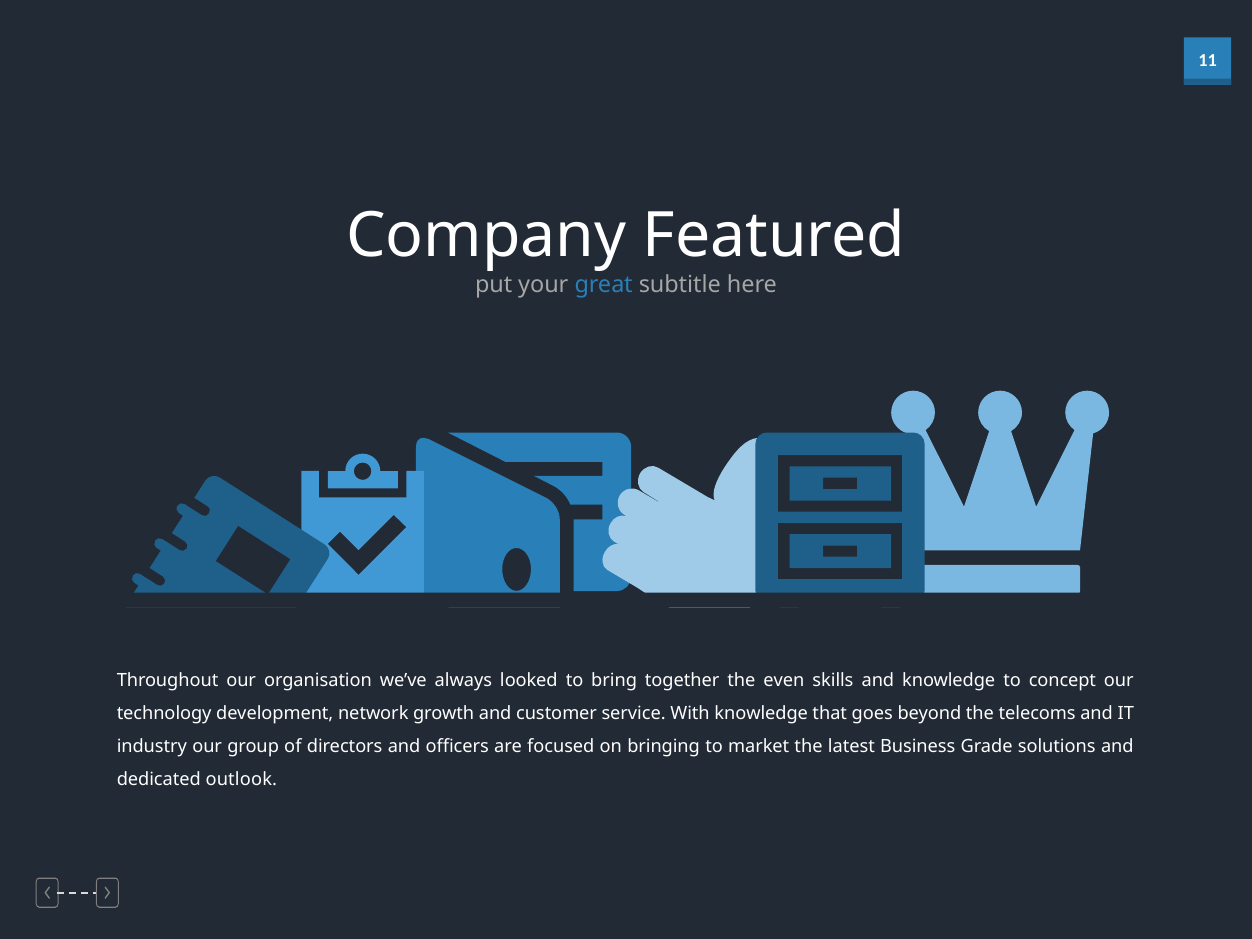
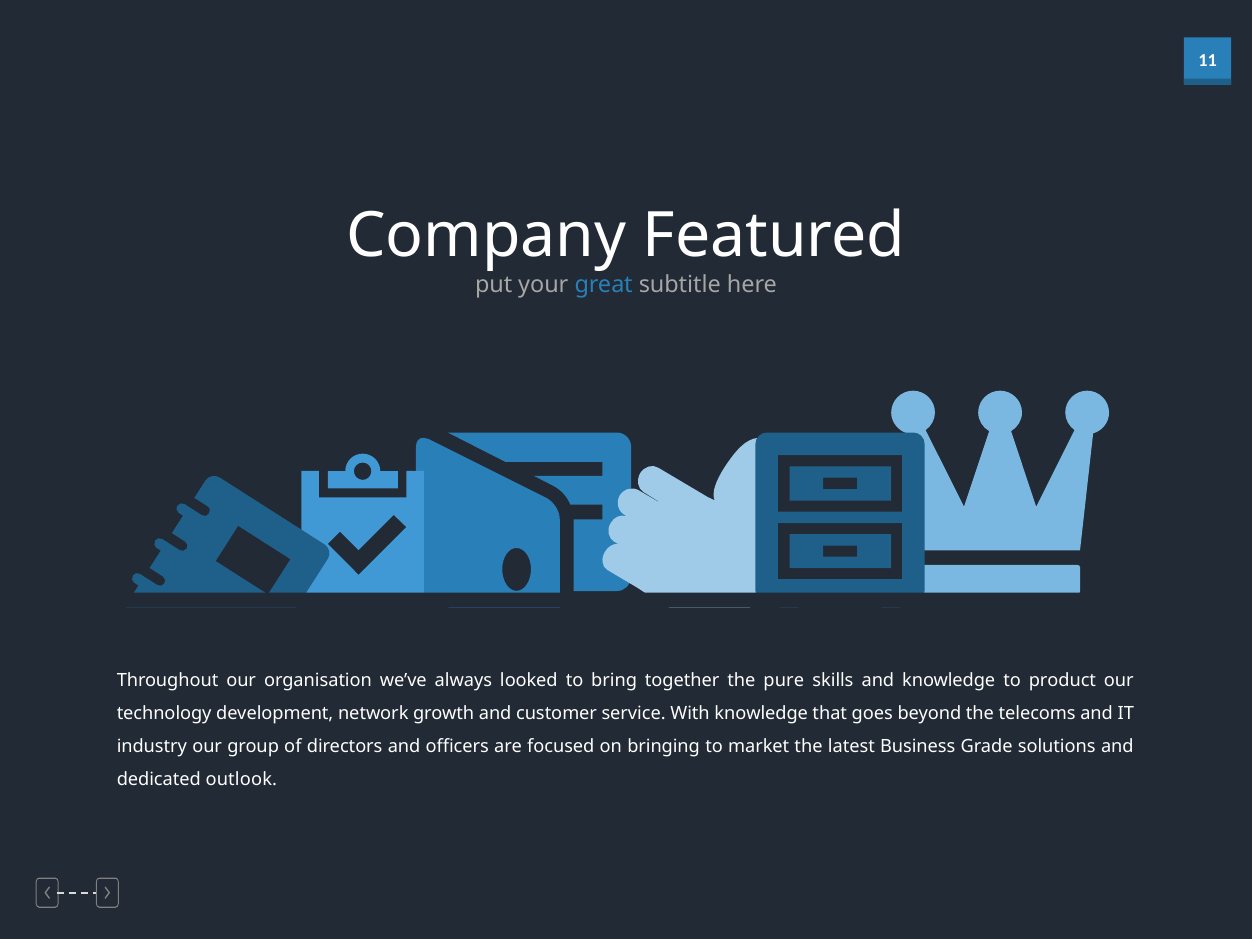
even: even -> pure (784, 681)
concept: concept -> product (1062, 681)
